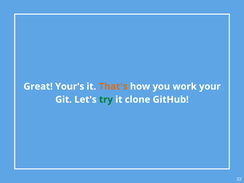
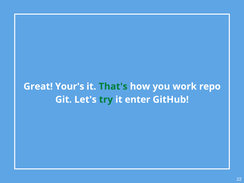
That's colour: orange -> green (113, 86)
your: your -> repo (210, 86)
clone: clone -> enter (138, 100)
